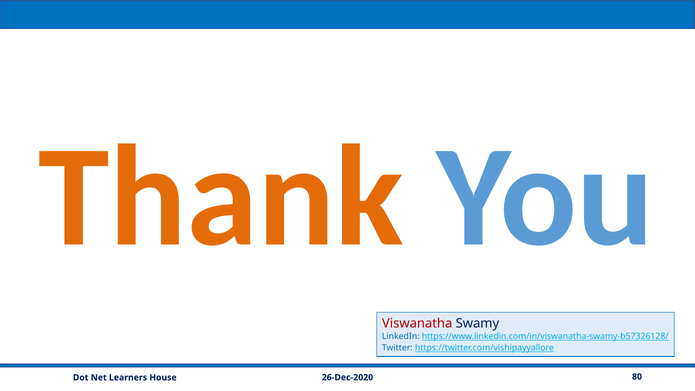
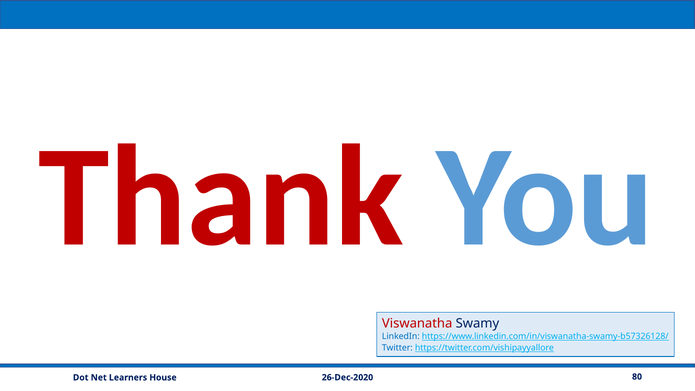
Thank colour: orange -> red (221, 197)
